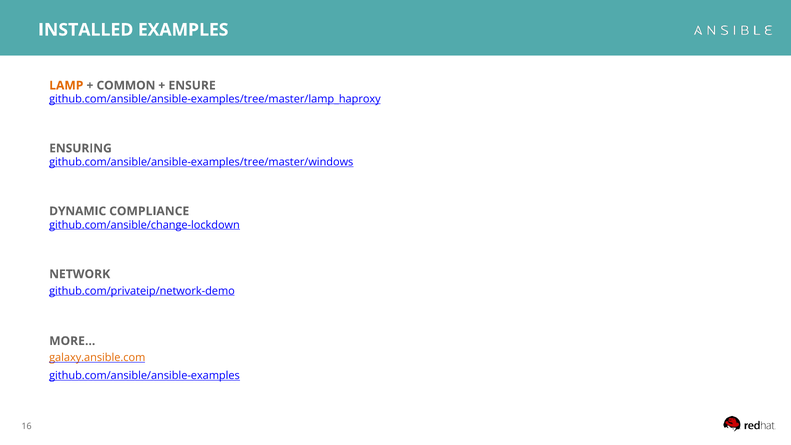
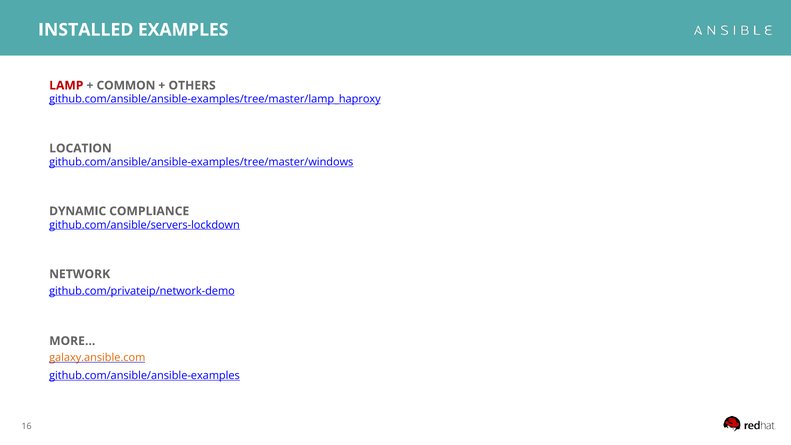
LAMP colour: orange -> red (66, 85)
ENSURE: ENSURE -> OTHERS (192, 85)
ENSURING: ENSURING -> LOCATION (80, 148)
github.com/ansible/change-lockdown: github.com/ansible/change-lockdown -> github.com/ansible/servers-lockdown (145, 225)
